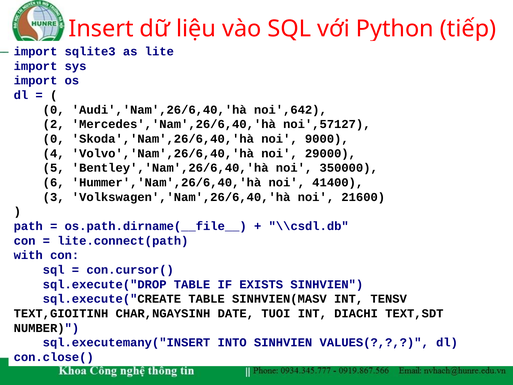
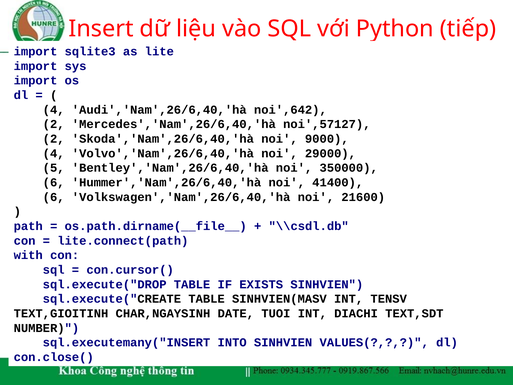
0: 0 -> 4 (54, 110)
0: 0 -> 2 (54, 139)
3: 3 -> 6 (54, 197)
